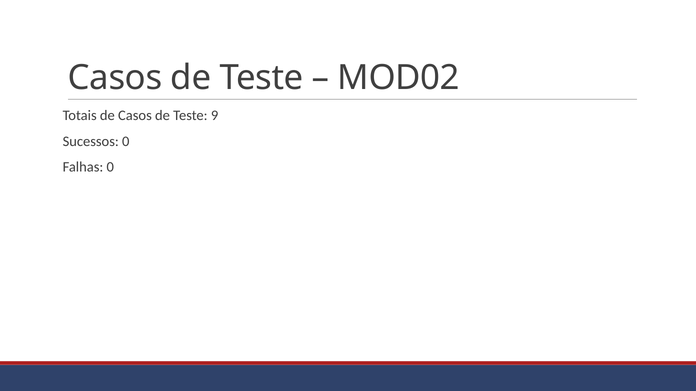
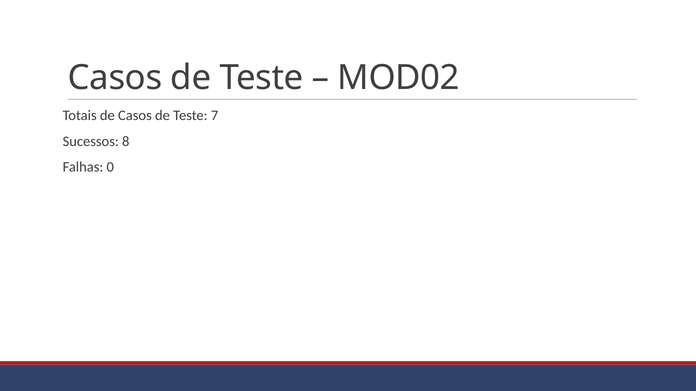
9: 9 -> 7 (215, 116)
Sucessos 0: 0 -> 8 (126, 142)
